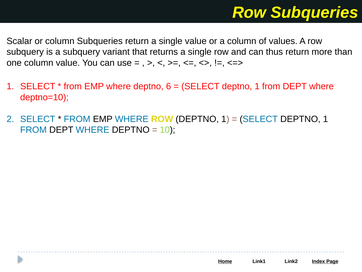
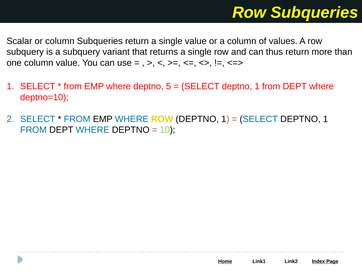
6: 6 -> 5 (169, 86)
